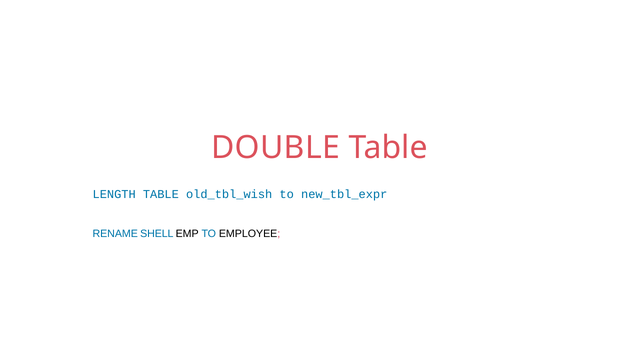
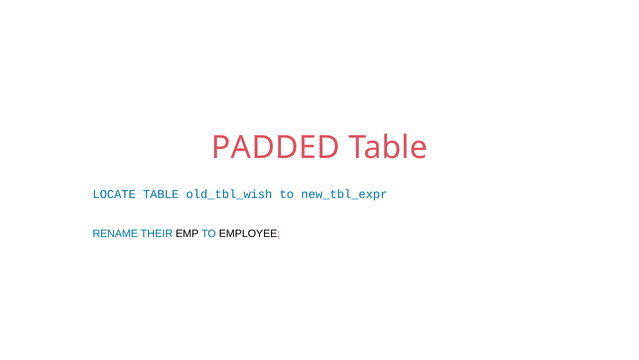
DOUBLE: DOUBLE -> PADDED (276, 148)
LENGTH: LENGTH -> LOCATE (114, 194)
SHELL: SHELL -> THEIR (157, 233)
